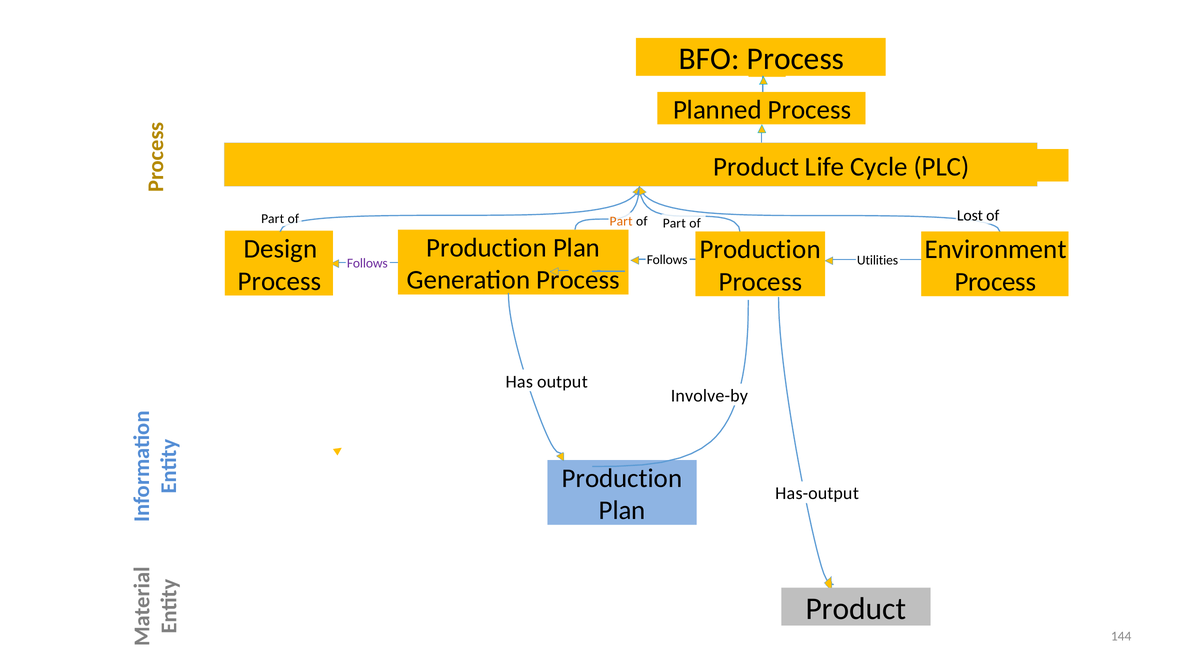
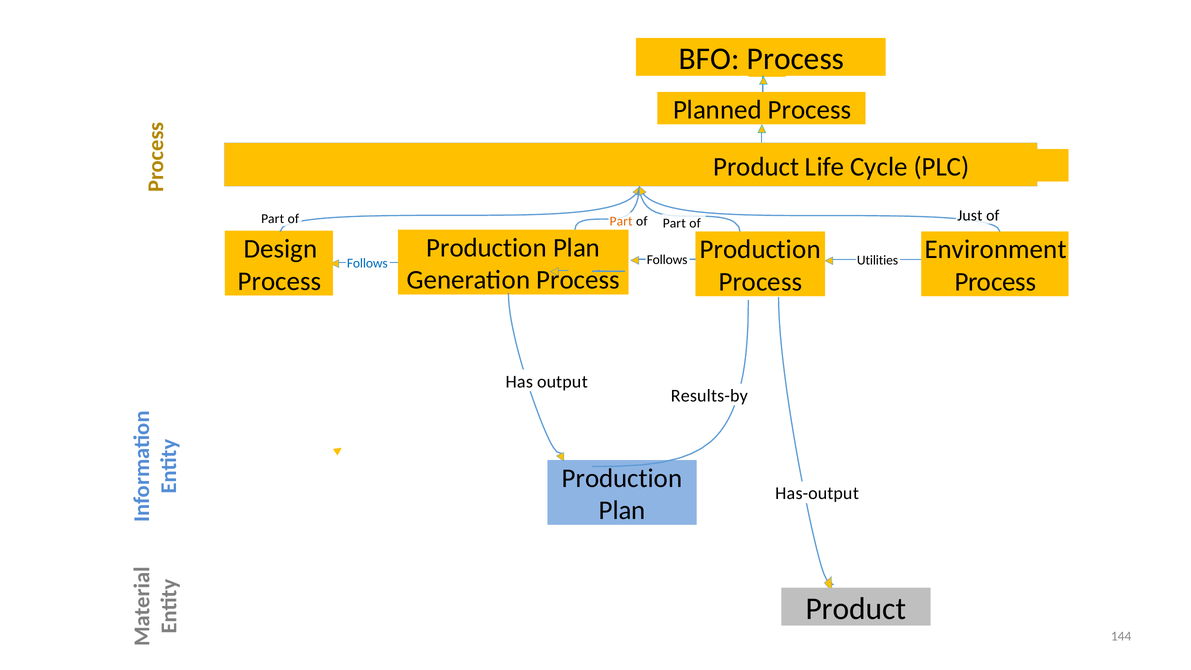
Lost: Lost -> Just (970, 215)
Follows colour: purple -> blue (367, 263)
Involve-by: Involve-by -> Results-by (709, 396)
